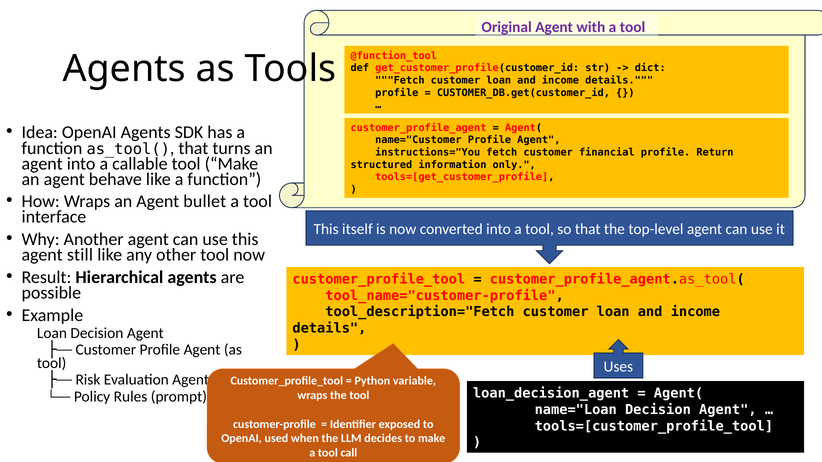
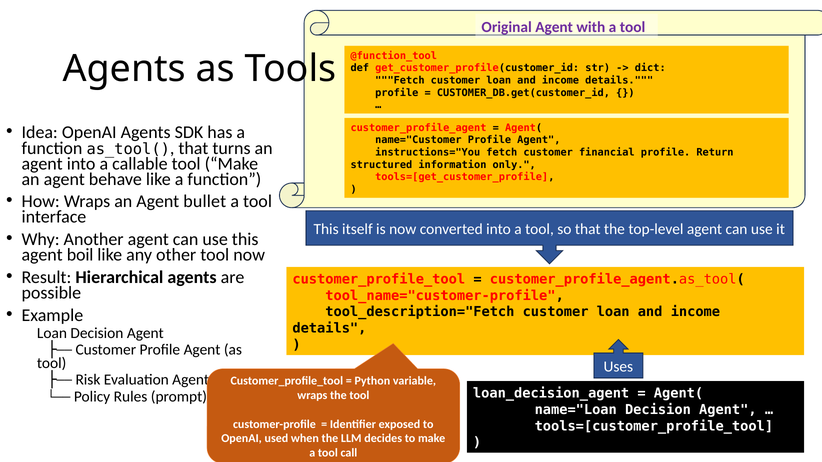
still: still -> boil (80, 255)
